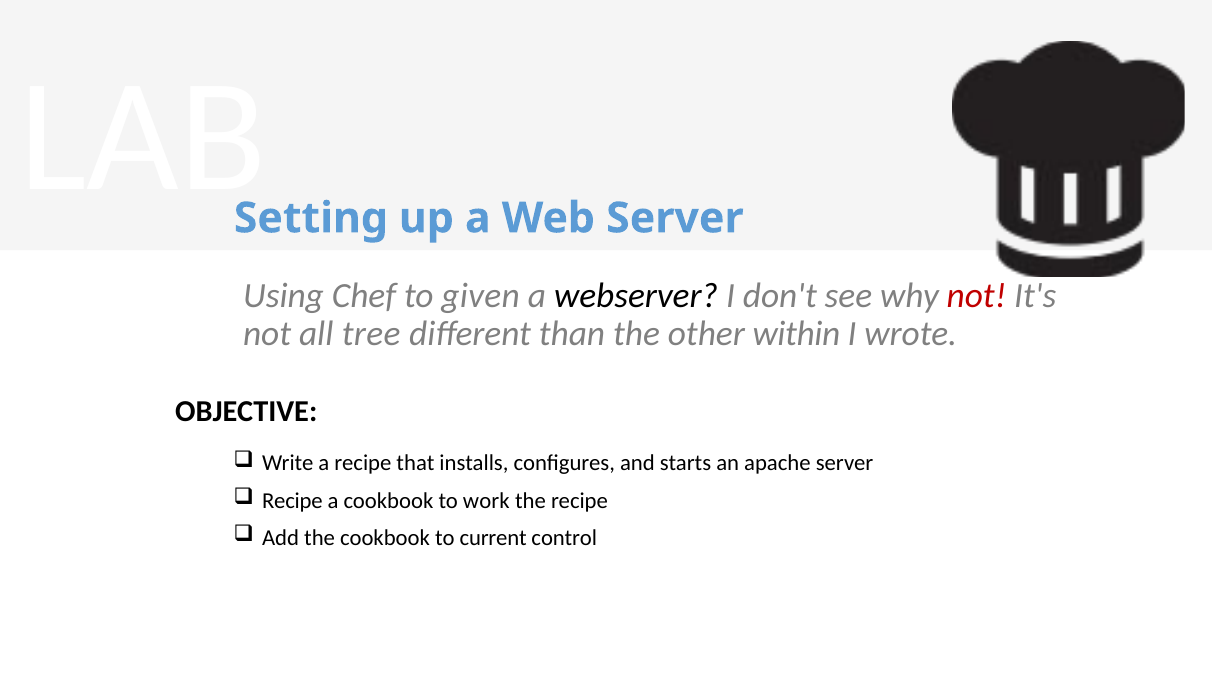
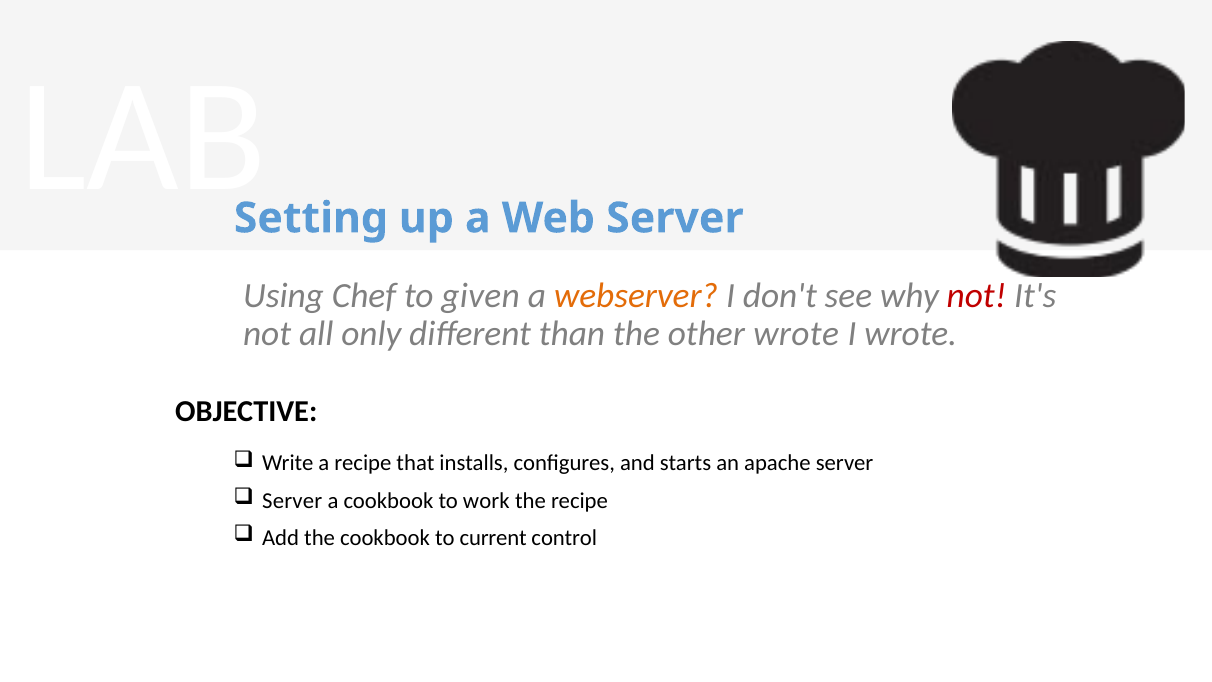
webserver colour: black -> orange (636, 296)
tree: tree -> only (371, 334)
other within: within -> wrote (796, 334)
Recipe: Recipe -> Server (292, 500)
